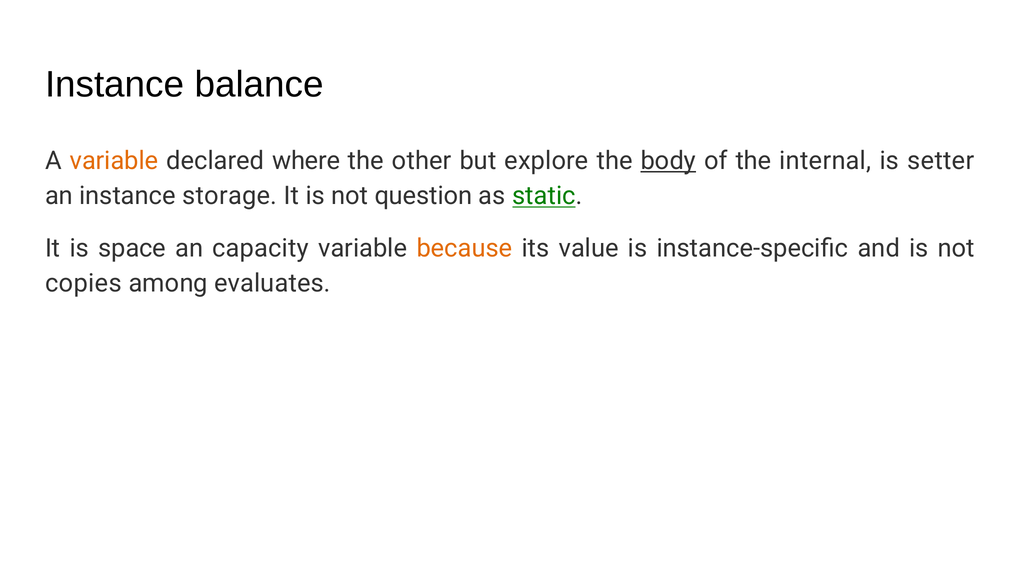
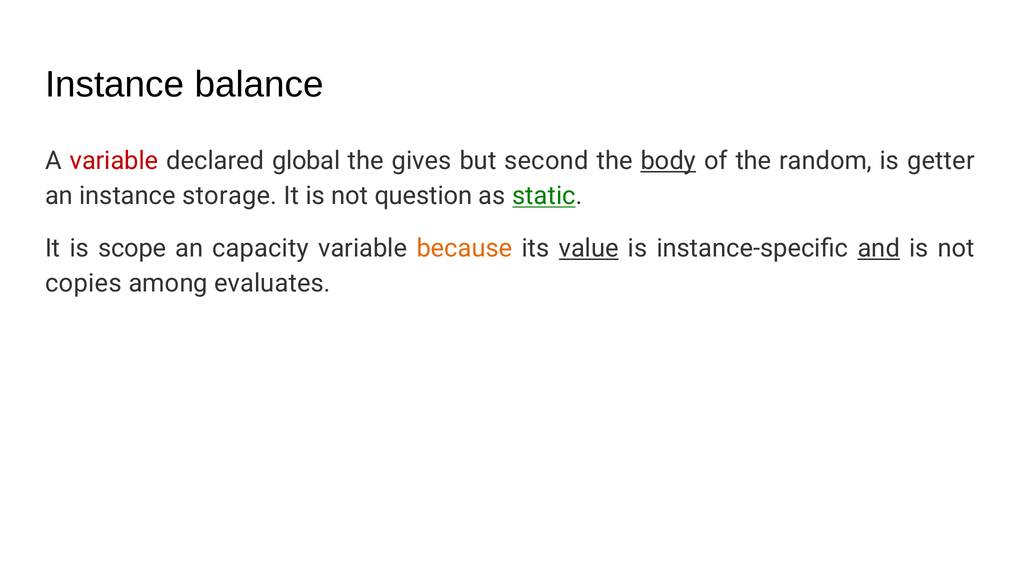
variable colour: orange -> red (114, 161)
where: where -> global (306, 161)
other: other -> gives (422, 161)
explore: explore -> second (546, 161)
internal: internal -> random (826, 161)
setter: setter -> getter (941, 161)
space: space -> scope (132, 248)
value underline: none -> present (589, 248)
and underline: none -> present (879, 248)
